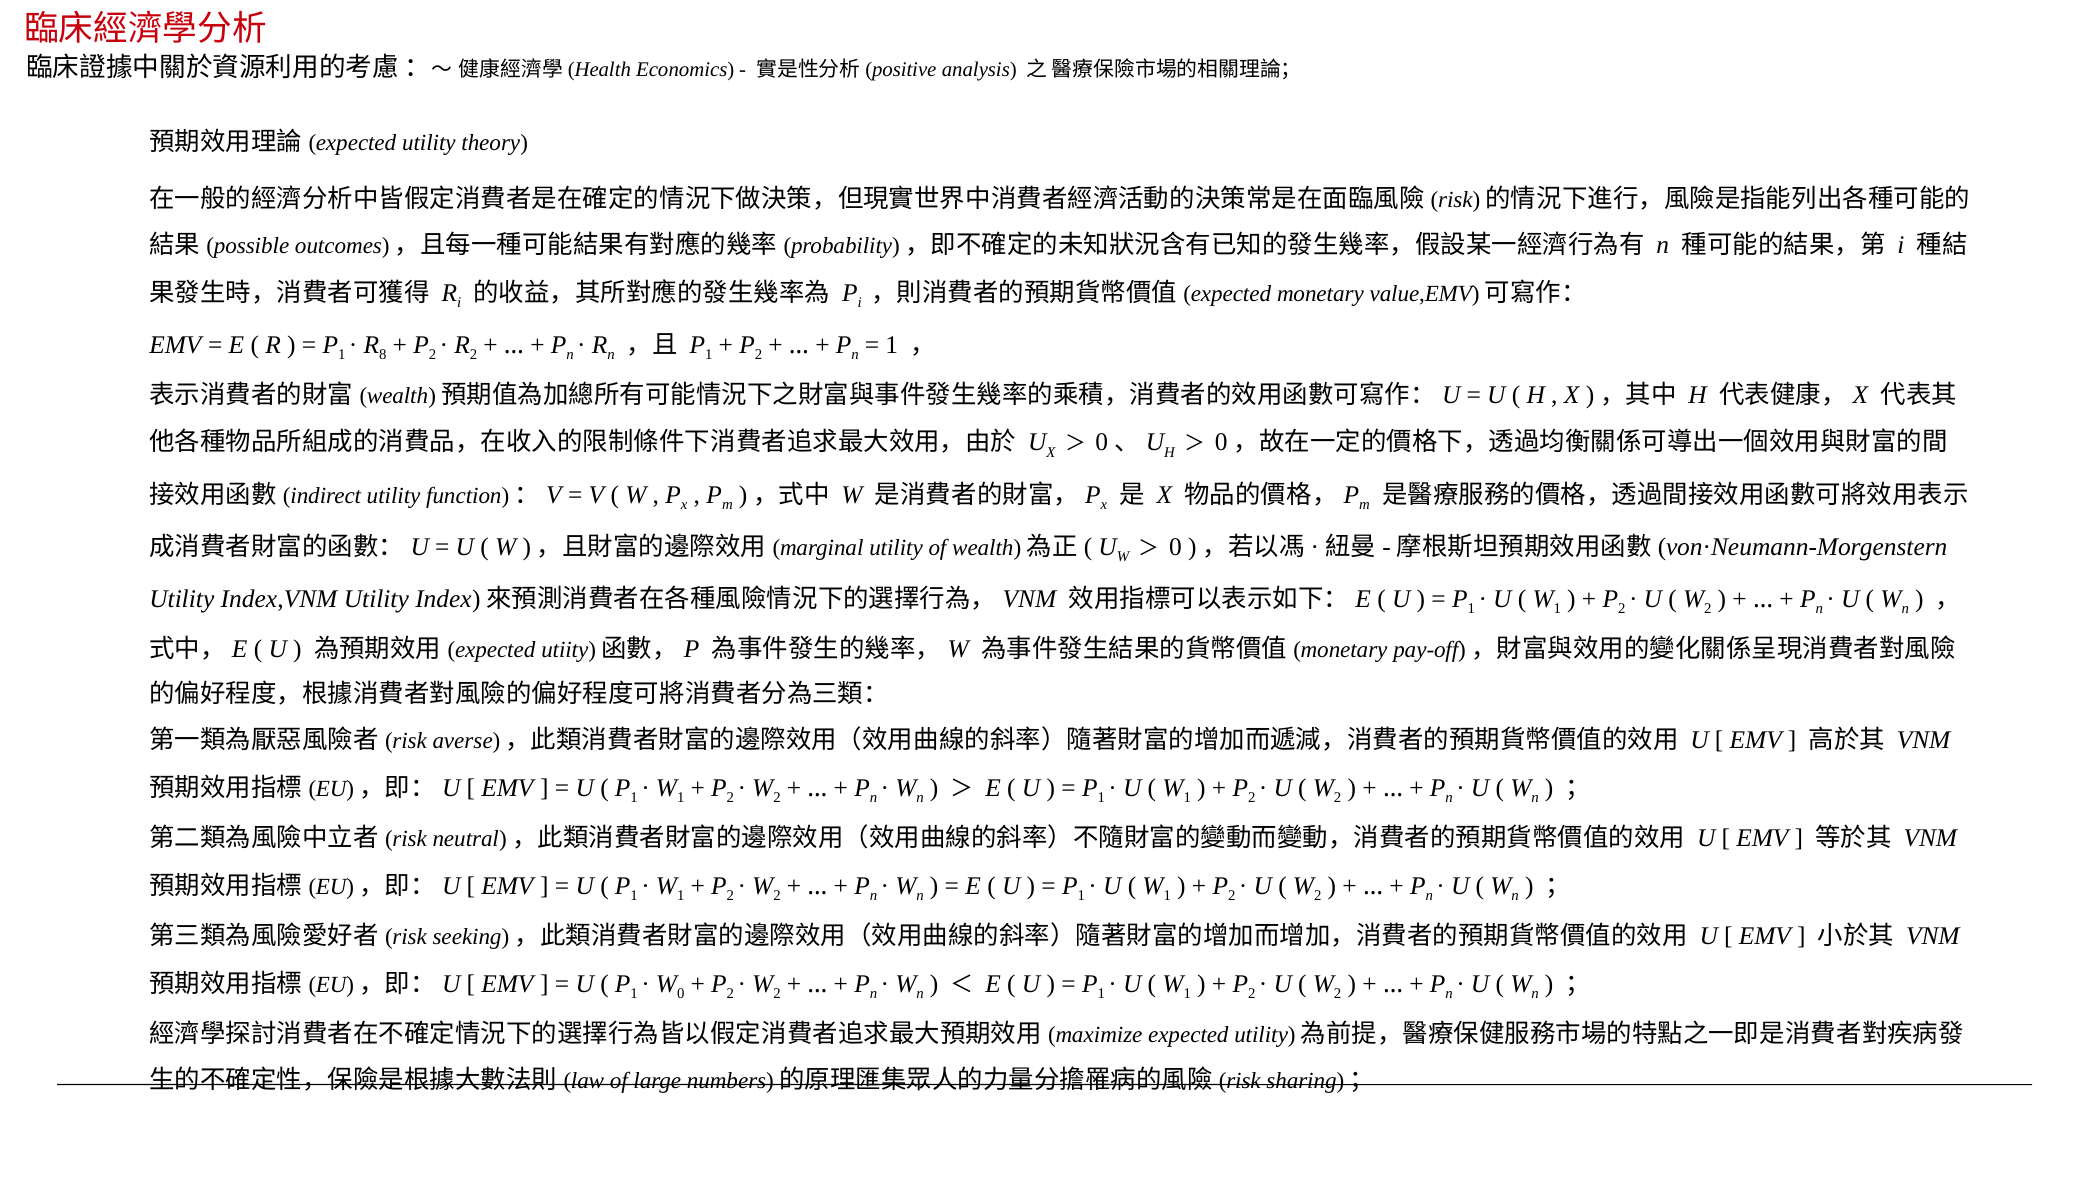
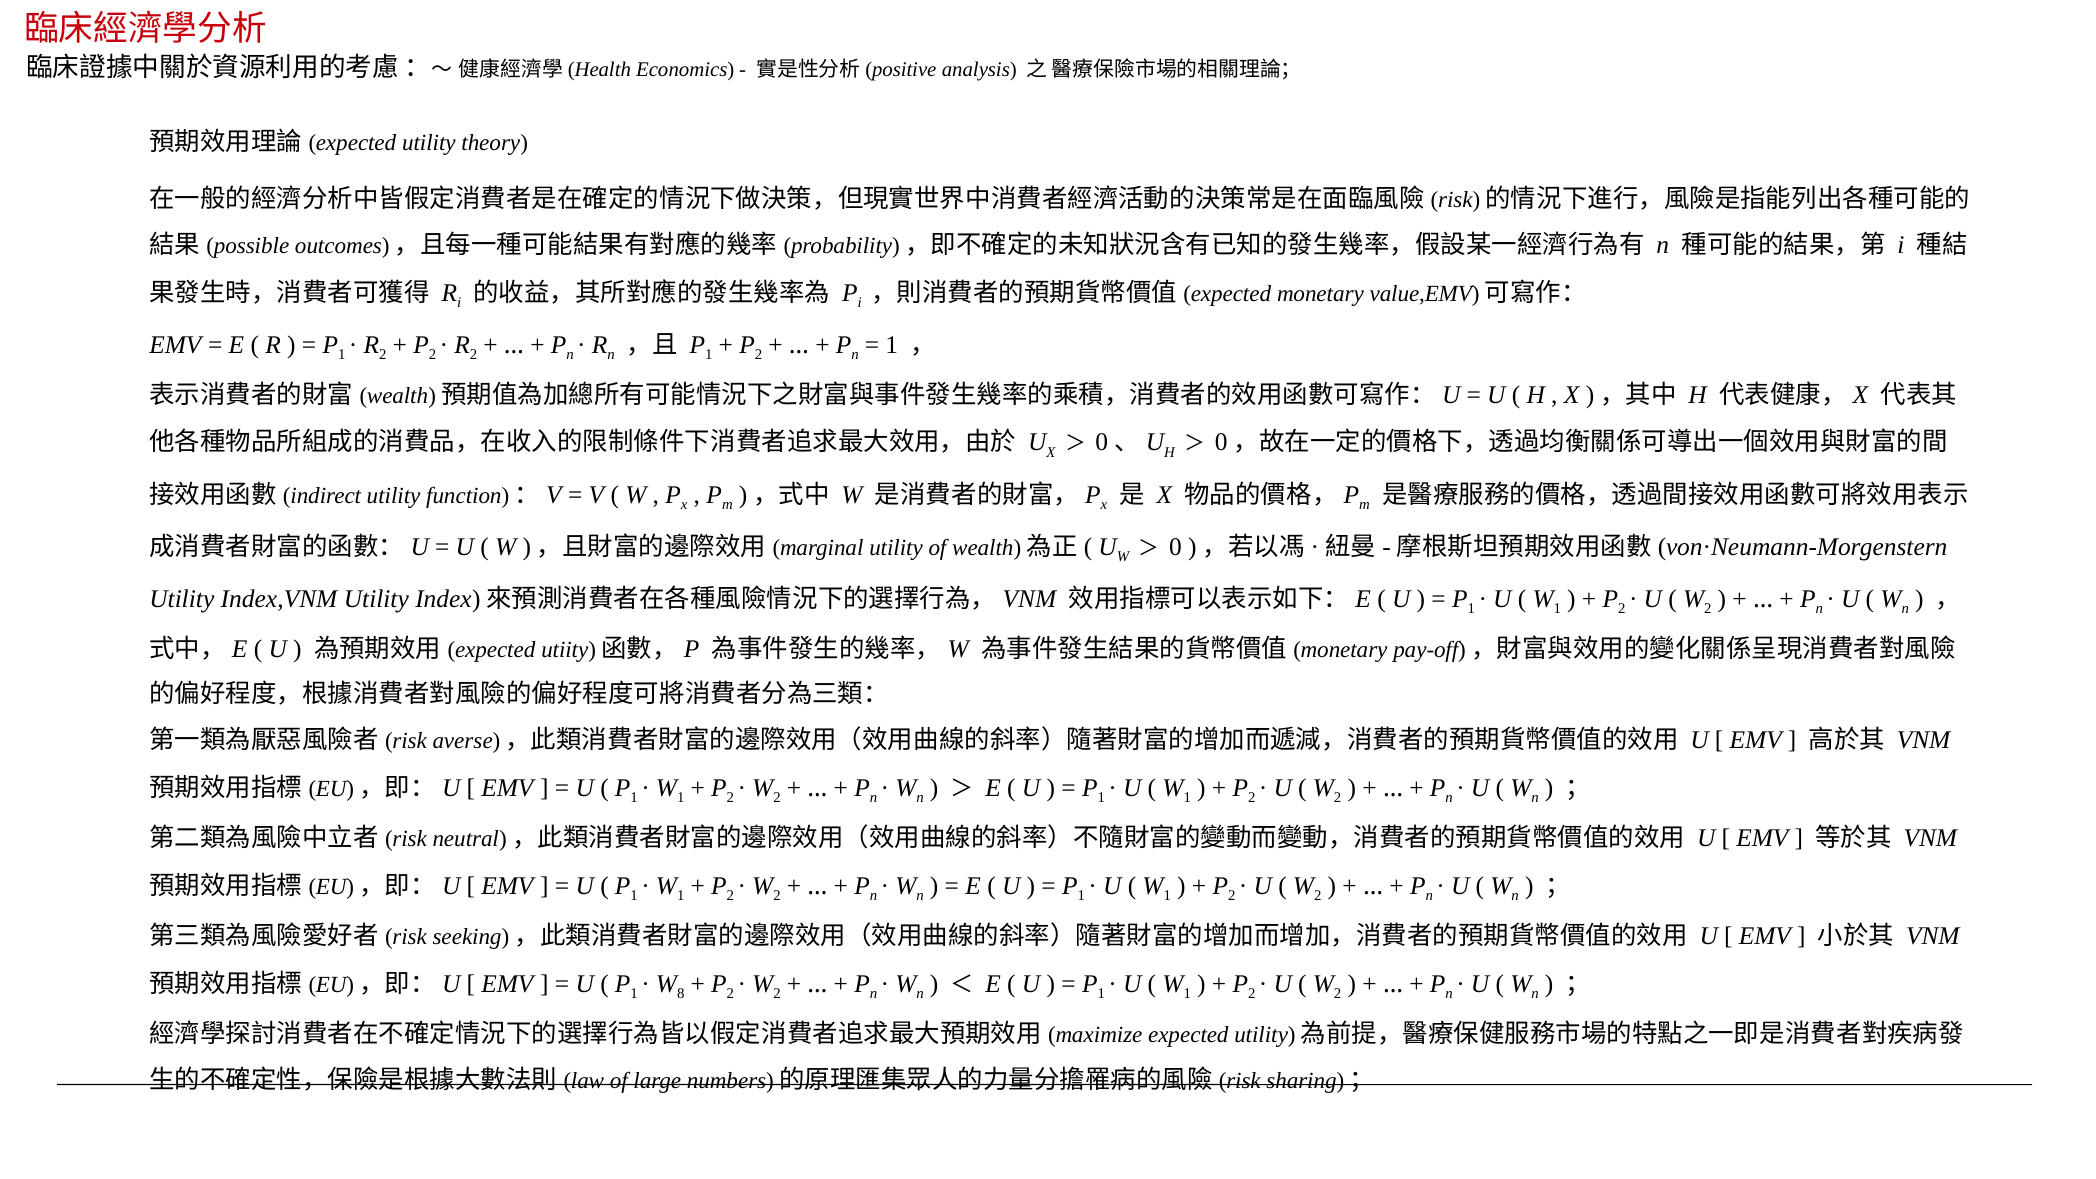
8: 8 -> 2 (383, 355)
W 0: 0 -> 8 (681, 994)
